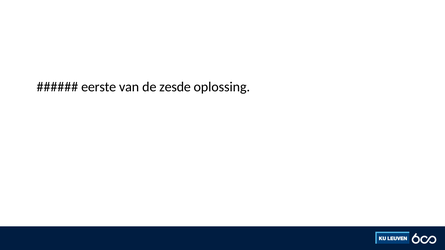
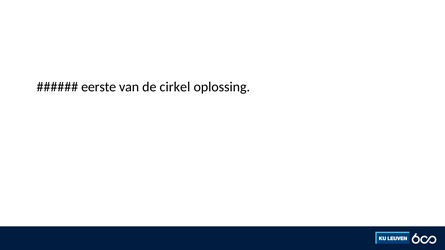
zesde: zesde -> cirkel (175, 87)
